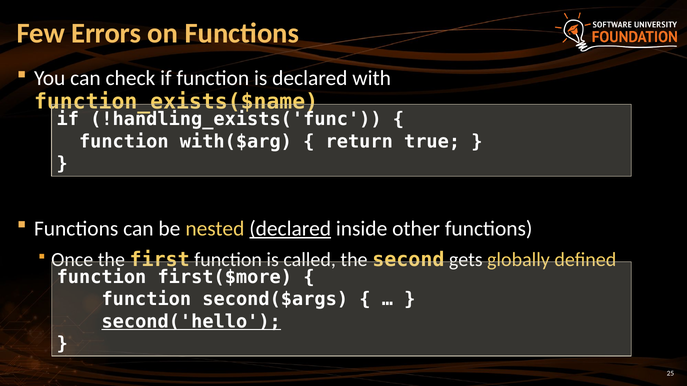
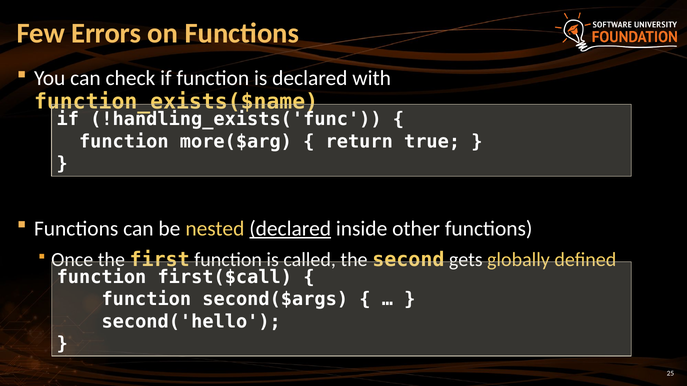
with($arg: with($arg -> more($arg (236, 142)
first($more: first($more -> first($call (225, 277)
second('hello underline: present -> none (191, 322)
